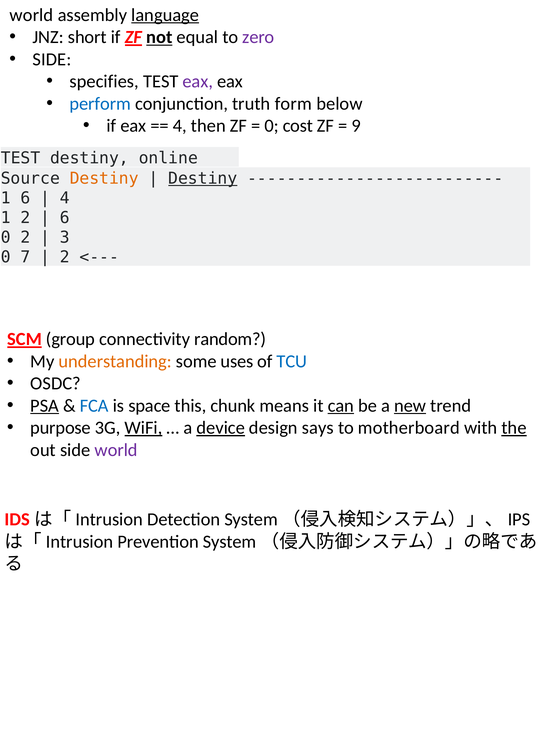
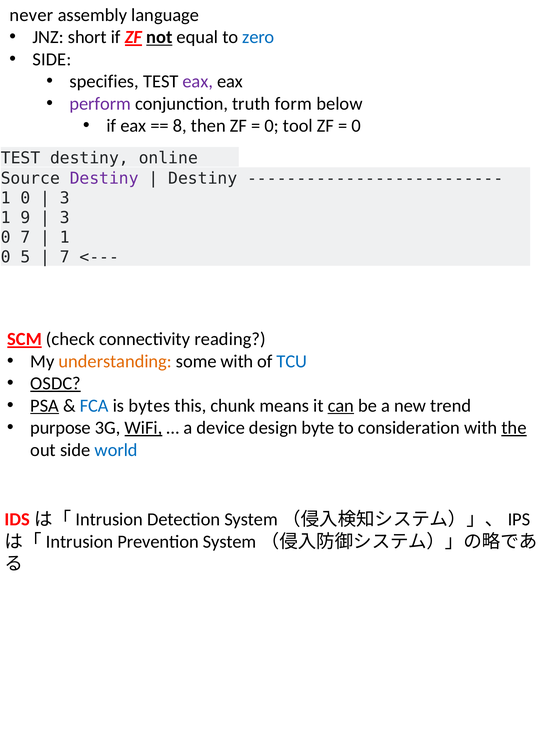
world: world -> never (31, 15)
language underline: present -> none (165, 15)
zero colour: purple -> blue (258, 37)
perform colour: blue -> purple (100, 104)
4: 4 -> 8 (180, 126)
cost: cost -> tool (298, 126)
9: 9 -> 0 (356, 126)
Destiny colour: orange -> purple (104, 178)
Destiny underline: present -> none (203, 178)
6: 6 -> 0 (25, 198)
4: 4 -> 3 (65, 198)
1 2: 2 -> 9 (25, 218)
6: 6 -> 3 (65, 218)
0 2: 2 -> 7 (25, 237)
3: 3 -> 1 (65, 237)
7: 7 -> 5 (25, 257)
2: 2 -> 7 (65, 257)
group: group -> check (70, 339)
random: random -> reading (230, 339)
some uses: uses -> with (237, 361)
OSDC underline: none -> present (56, 383)
space: space -> bytes (149, 405)
new underline: present -> none (410, 405)
device underline: present -> none (221, 428)
says: says -> byte (318, 428)
motherboard: motherboard -> consideration (409, 428)
world colour: purple -> blue (116, 450)
